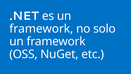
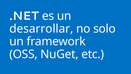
framework: framework -> desarrollar (41, 29)
